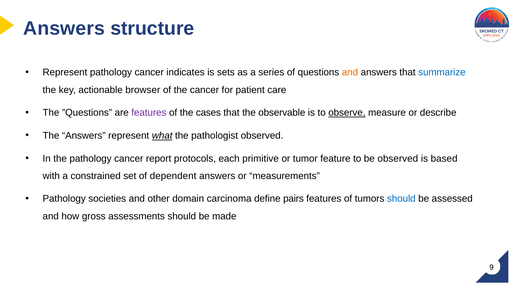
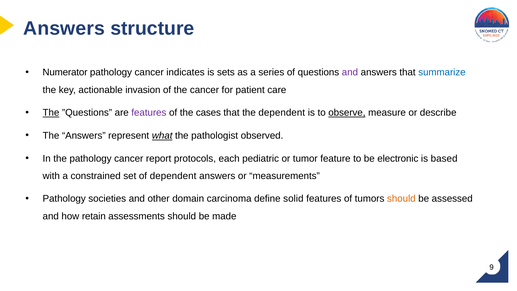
Represent: Represent -> Numerator (65, 72)
and colour: orange -> purple (350, 72)
browser: browser -> invasion (143, 90)
The underline: none -> present (51, 113)
the observable: observable -> dependent (282, 113)
primitive: primitive -> pediatric (261, 158)
be observed: observed -> electronic (398, 158)
pairs: pairs -> solid (293, 199)
should colour: blue -> orange (401, 199)
gross: gross -> retain (94, 216)
